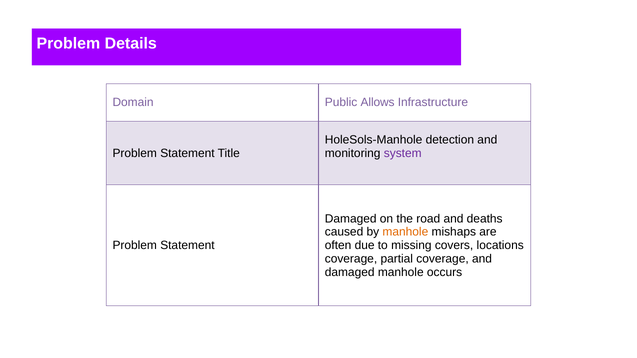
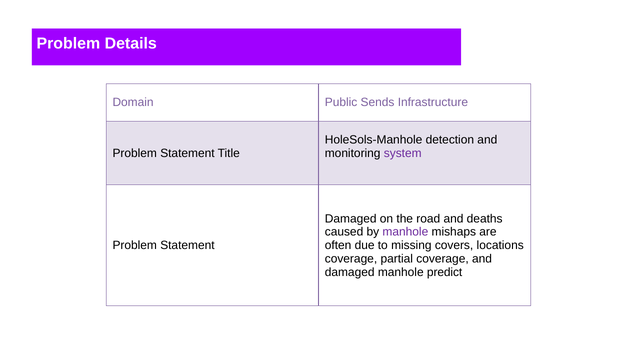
Allows: Allows -> Sends (378, 103)
manhole colour: orange -> purple (405, 232)
occurs: occurs -> predict (445, 272)
